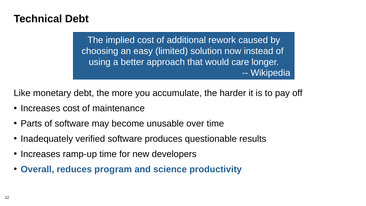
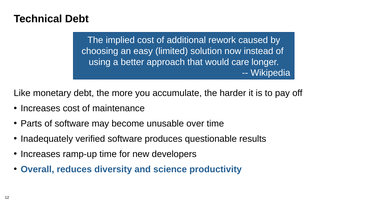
program: program -> diversity (113, 169)
